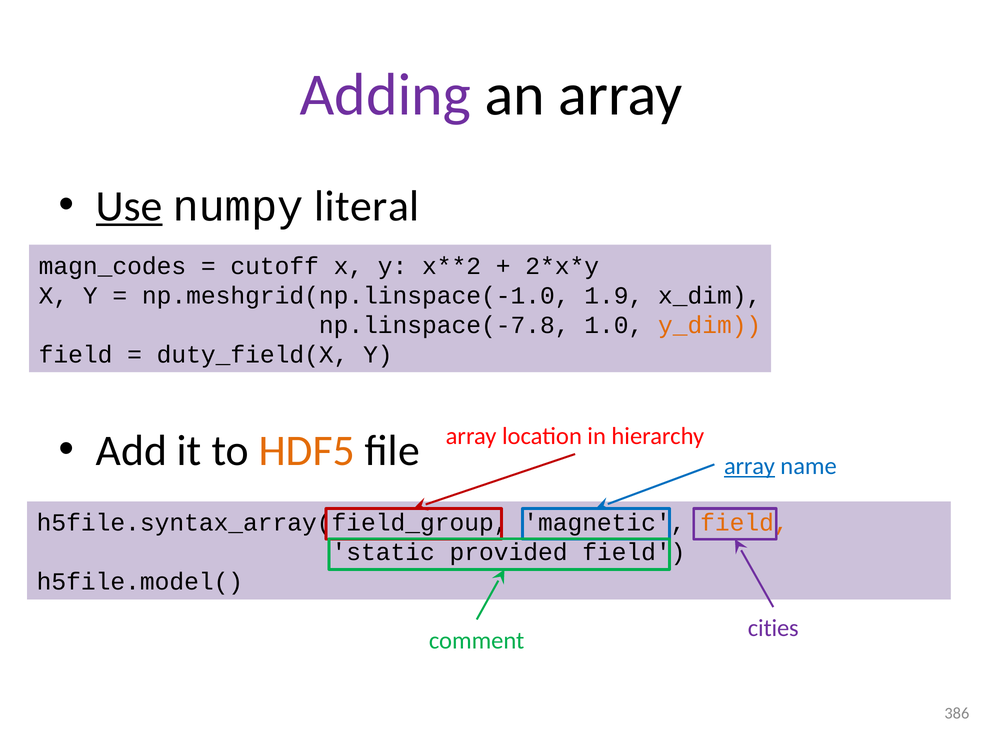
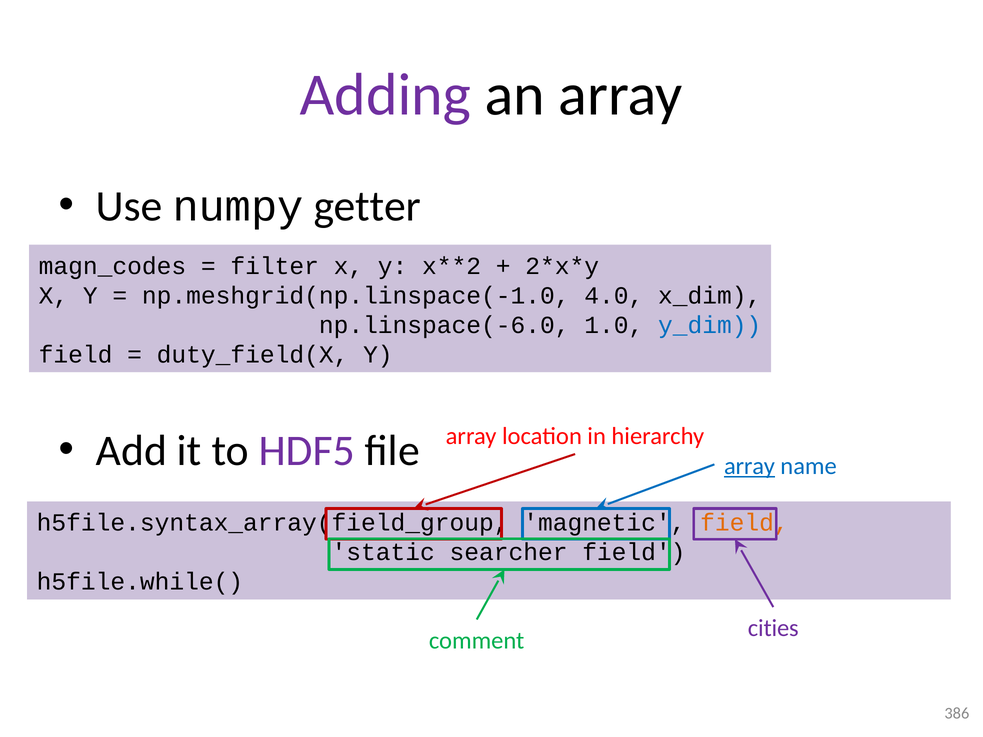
Use underline: present -> none (129, 206)
literal: literal -> getter (367, 206)
cutoff: cutoff -> filter (275, 266)
1.9: 1.9 -> 4.0 (614, 296)
np.linspace(-7.8: np.linspace(-7.8 -> np.linspace(-6.0 (444, 325)
y_dim colour: orange -> blue (710, 325)
HDF5 colour: orange -> purple (307, 451)
provided: provided -> searcher (509, 552)
h5file.model(: h5file.model( -> h5file.while( (140, 582)
